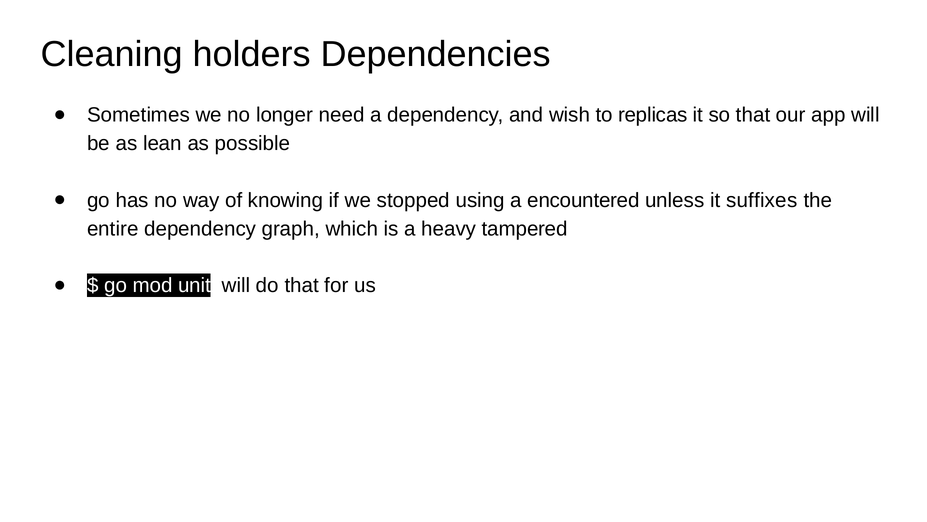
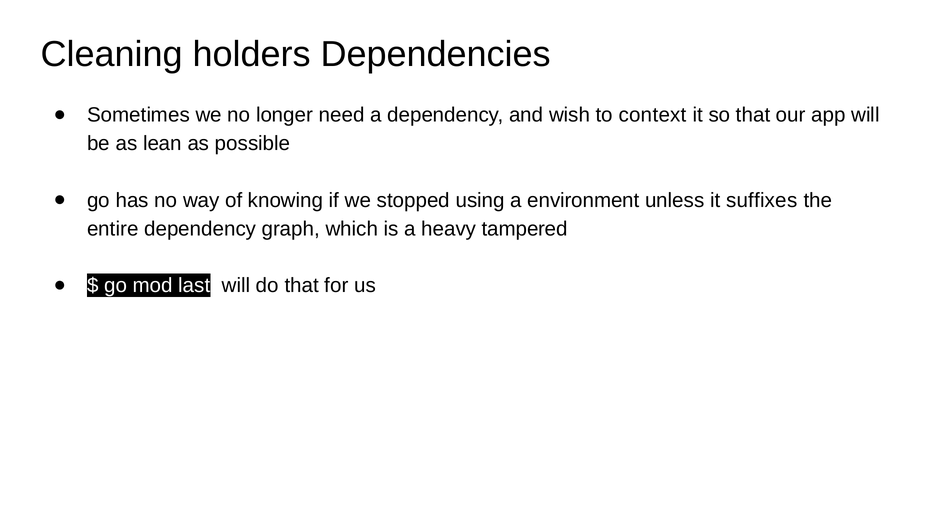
replicas: replicas -> context (653, 115)
encountered: encountered -> environment (583, 200)
unit: unit -> last (194, 285)
